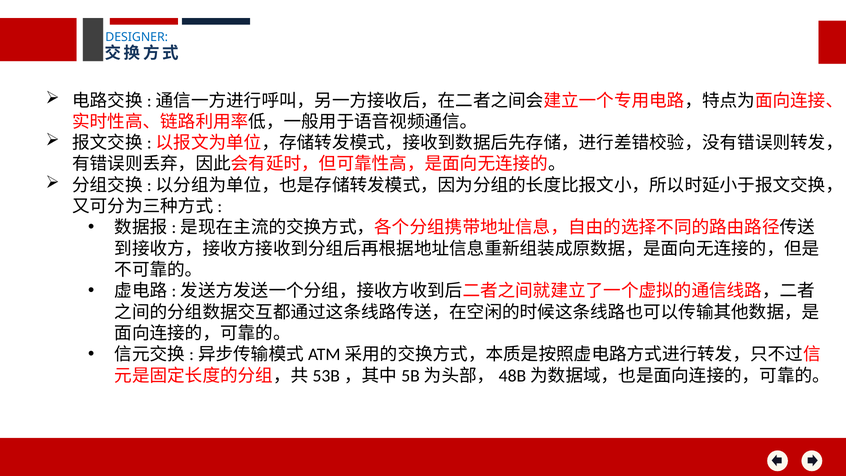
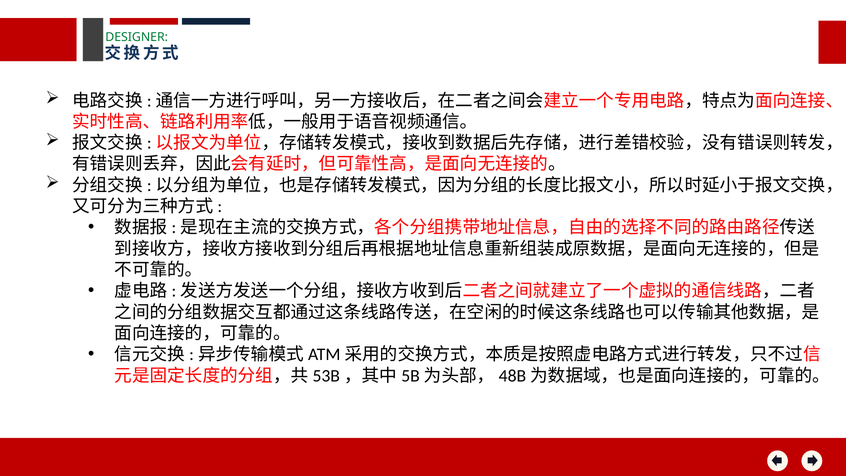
DESIGNER colour: blue -> green (137, 37)
